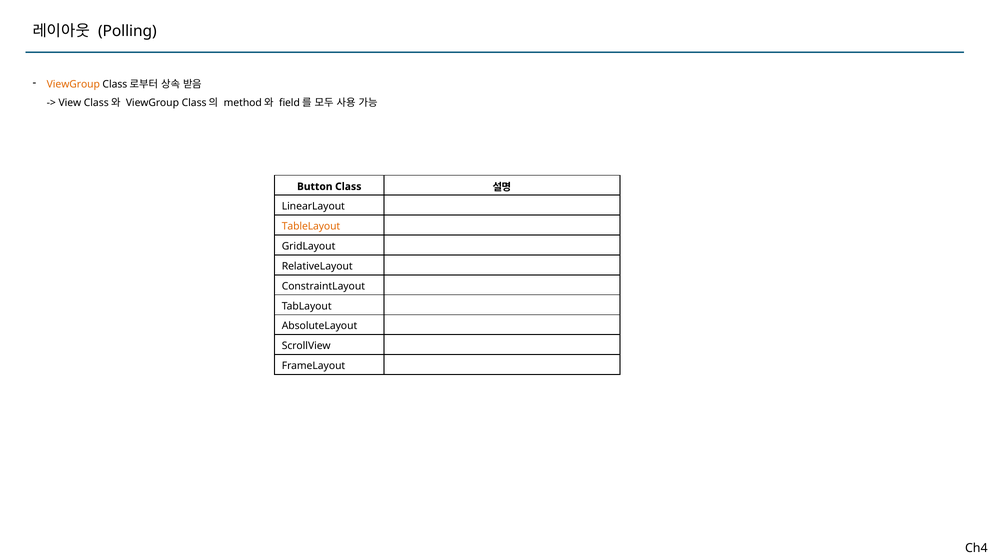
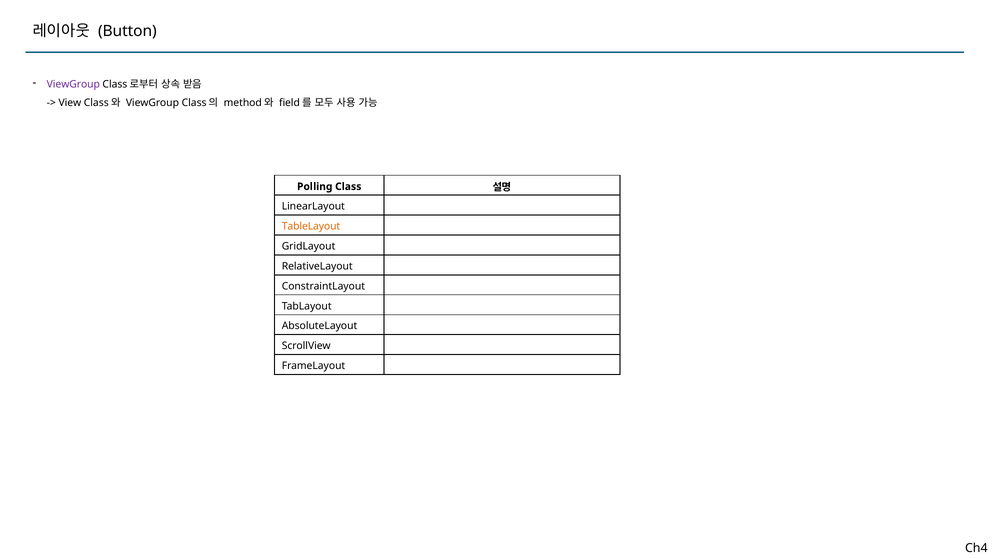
Polling: Polling -> Button (127, 31)
ViewGroup colour: orange -> purple (73, 84)
Button: Button -> Polling (315, 187)
